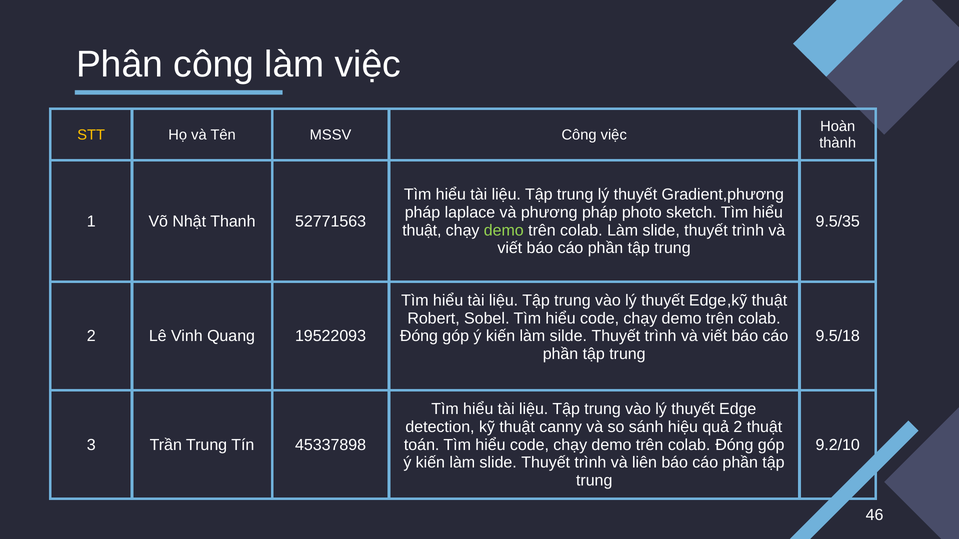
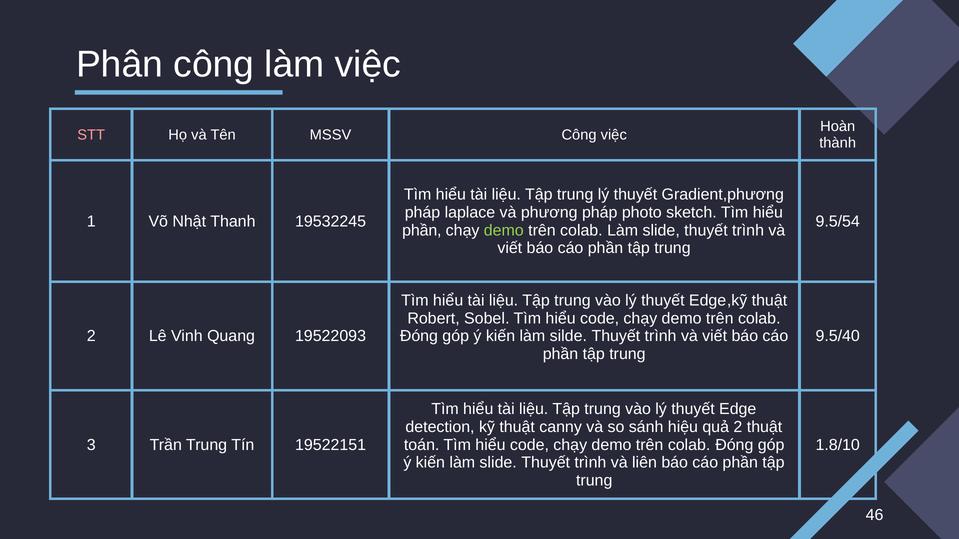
STT colour: yellow -> pink (91, 135)
52771563: 52771563 -> 19532245 (331, 222)
9.5/35: 9.5/35 -> 9.5/54 (838, 222)
thuật: thuật -> phần (422, 230)
9.5/18: 9.5/18 -> 9.5/40 (838, 336)
45337898: 45337898 -> 19522151 (331, 445)
9.2/10: 9.2/10 -> 1.8/10 (838, 445)
